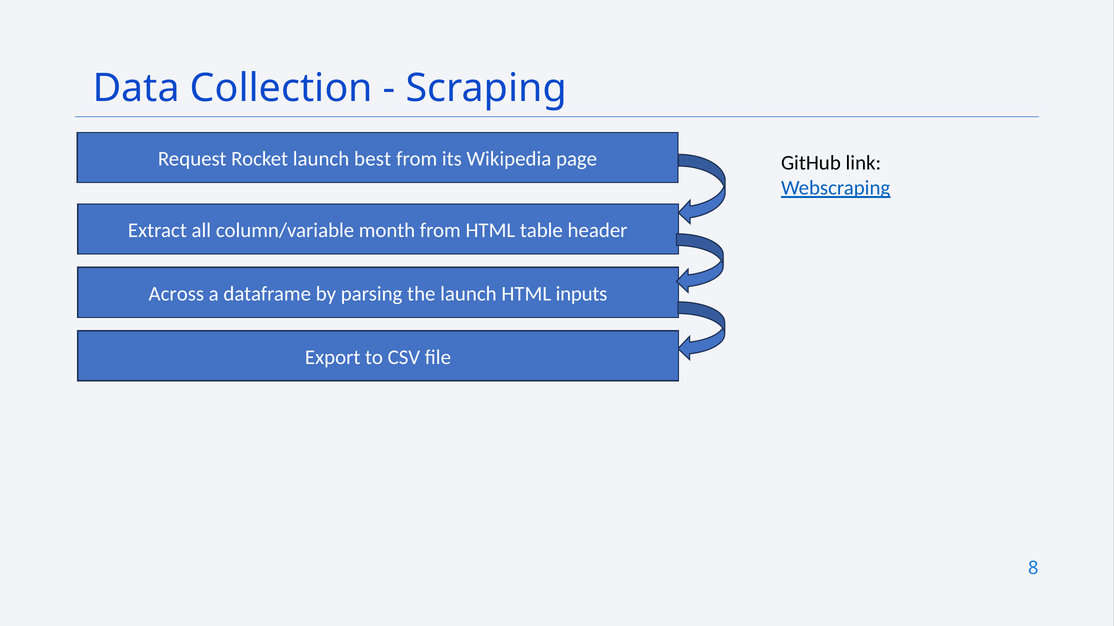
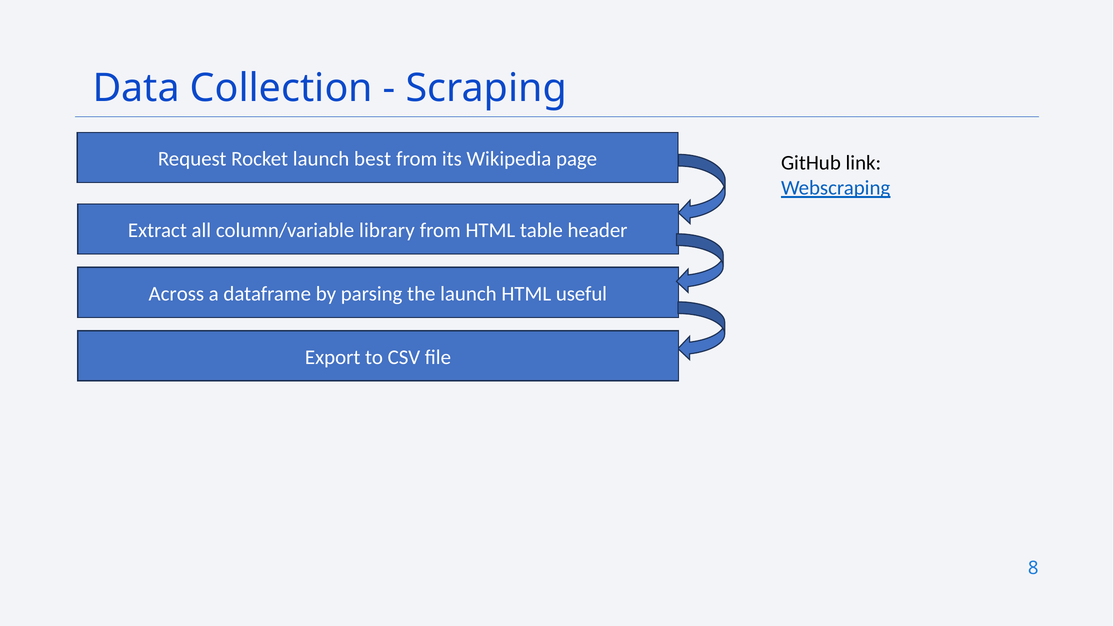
month: month -> library (387, 231)
inputs: inputs -> useful (581, 294)
